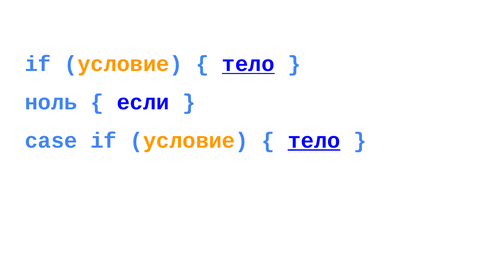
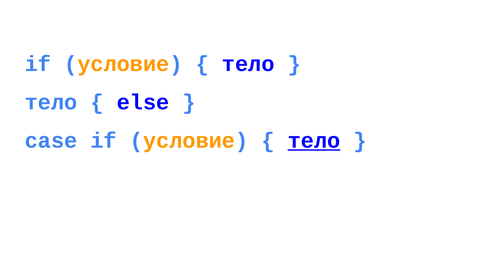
тело underline: present -> none (248, 64)
ноль: ноль -> тело (51, 102)
если: если -> else (143, 102)
